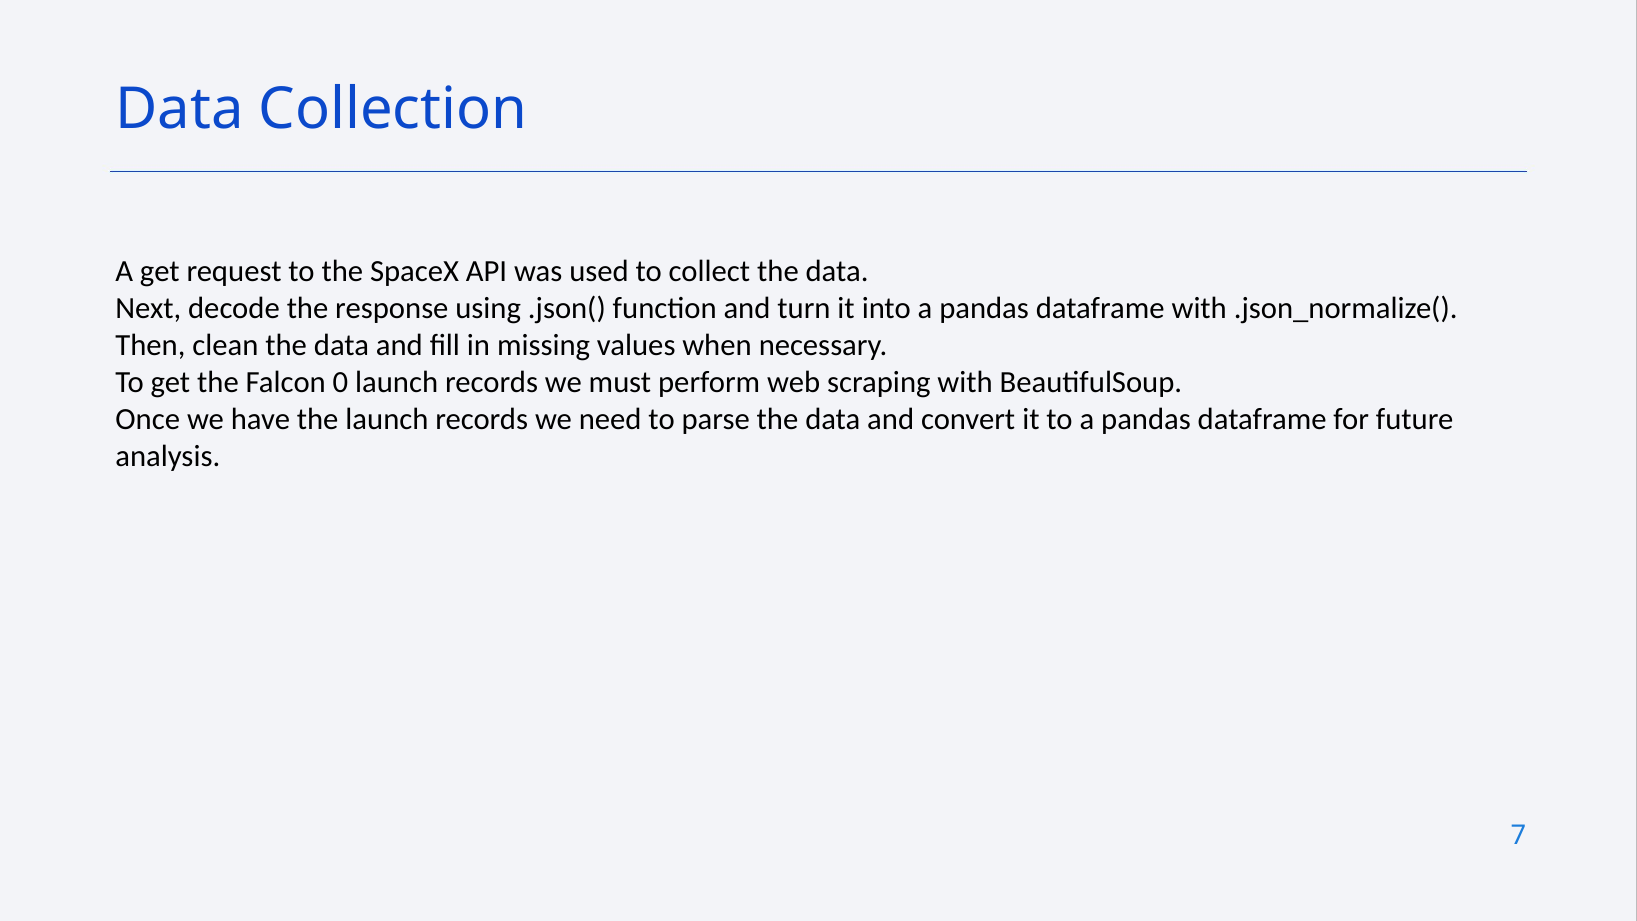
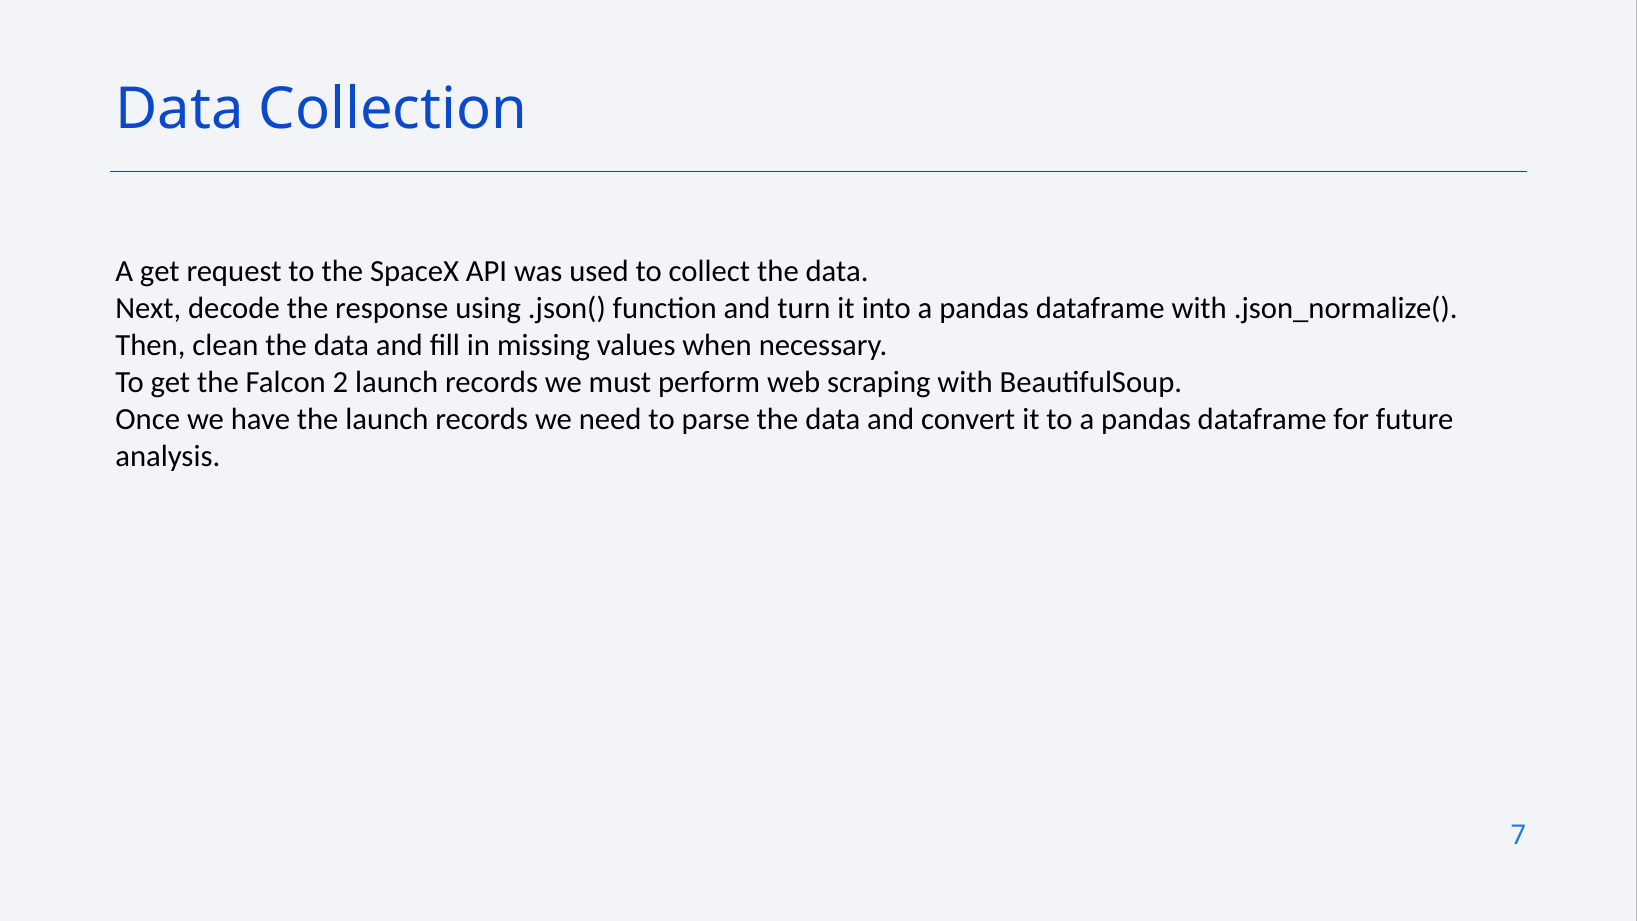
0: 0 -> 2 (340, 382)
